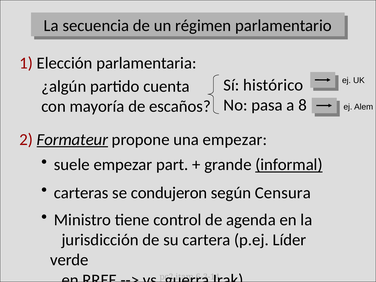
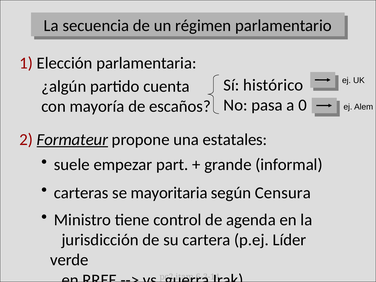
8: 8 -> 0 (302, 105)
una empezar: empezar -> estatales (235, 140)
informal underline: present -> none (289, 165)
condujeron: condujeron -> mayoritaria (169, 193)
